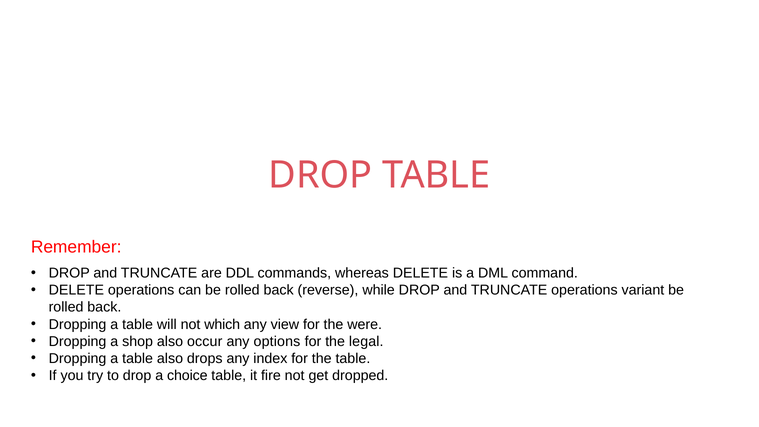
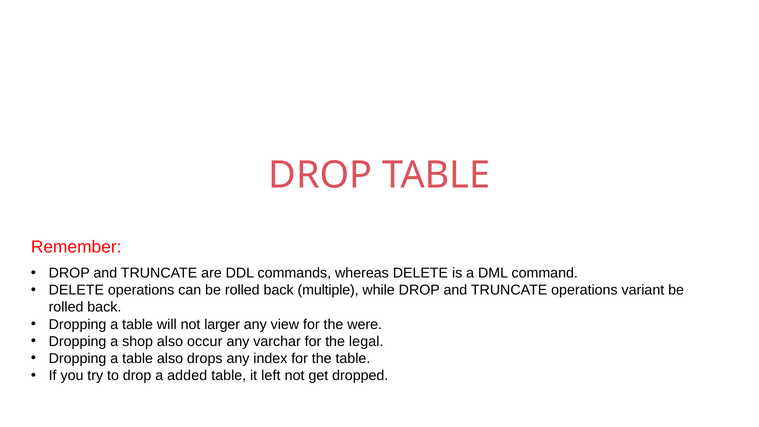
reverse: reverse -> multiple (328, 290)
which: which -> larger (222, 324)
options: options -> varchar (277, 341)
choice: choice -> added (187, 376)
fire: fire -> left (271, 376)
